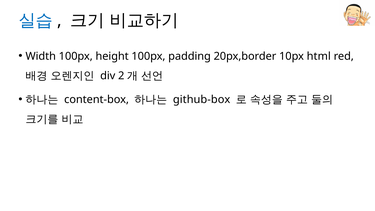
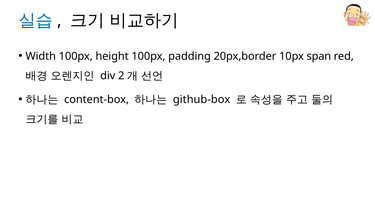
html: html -> span (319, 56)
